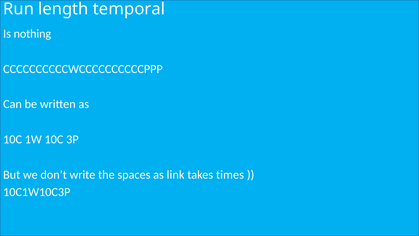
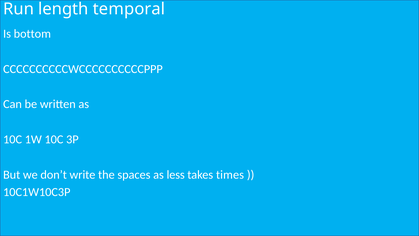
nothing: nothing -> bottom (32, 34)
link: link -> less (176, 174)
